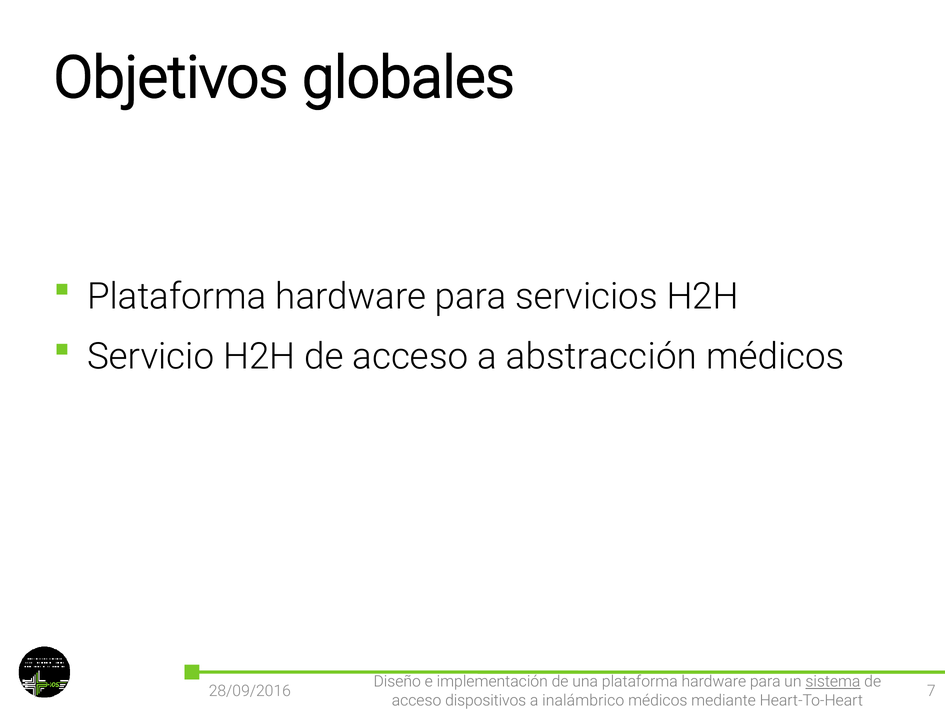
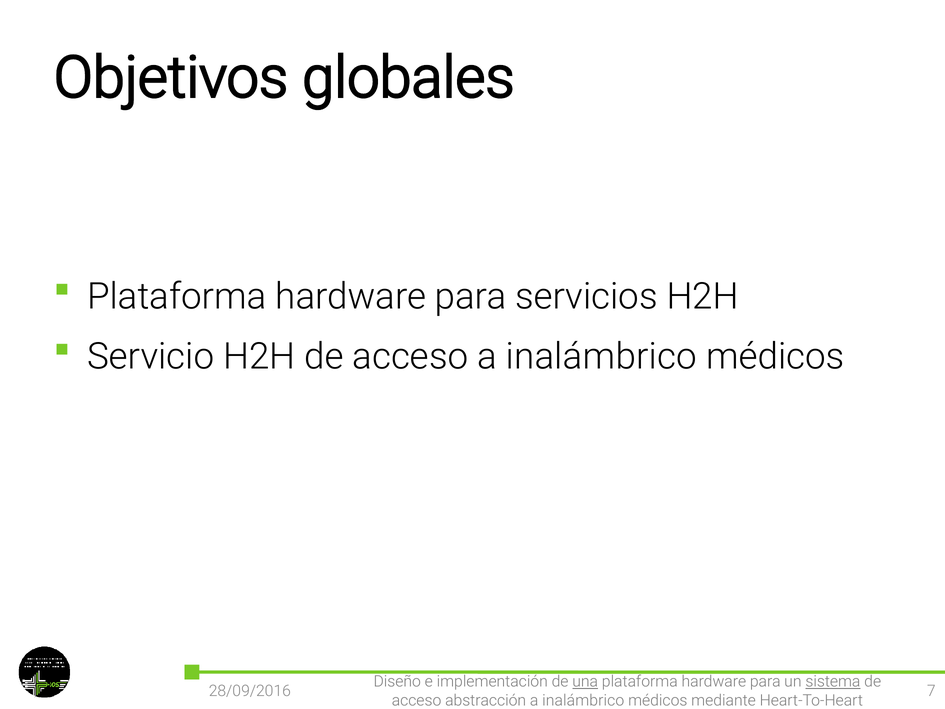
acceso a abstracción: abstracción -> inalámbrico (601, 356)
una underline: none -> present (585, 681)
dispositivos: dispositivos -> abstracción (486, 700)
